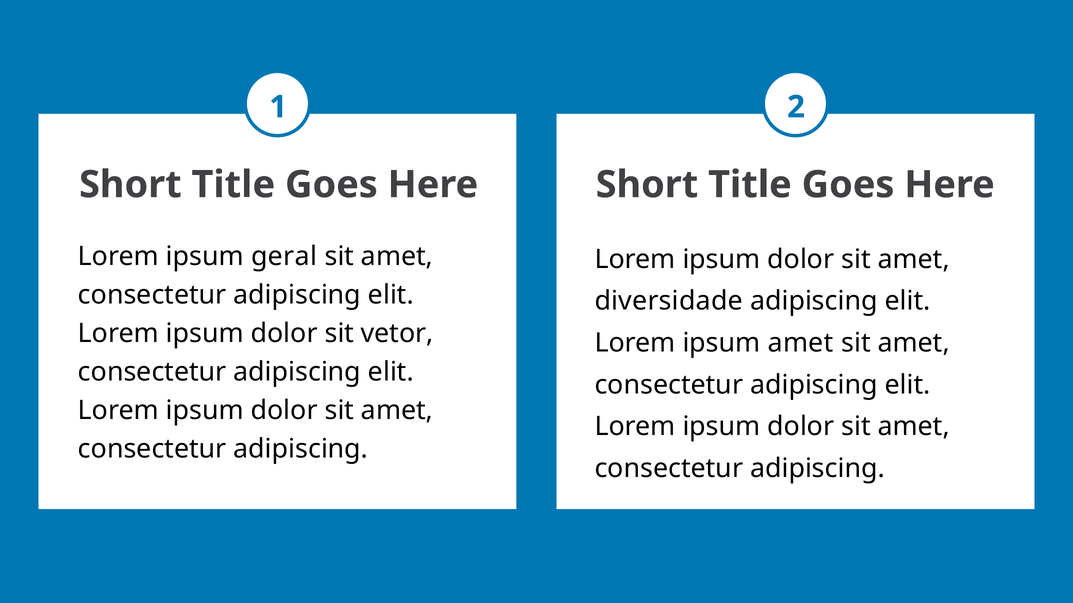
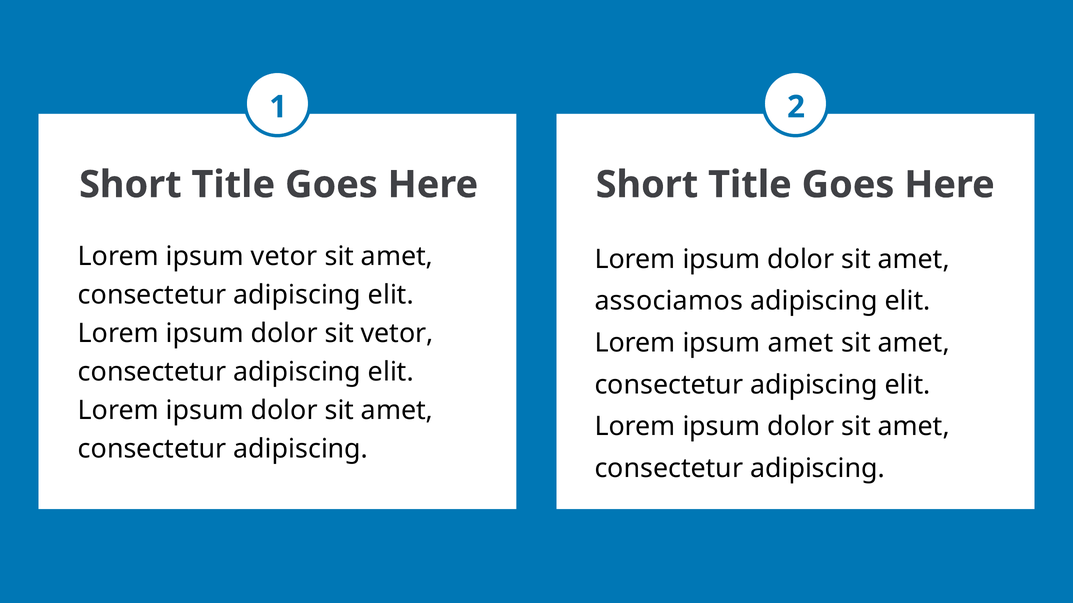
ipsum geral: geral -> vetor (284, 256)
diversidade: diversidade -> associamos (669, 301)
